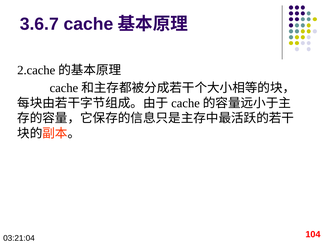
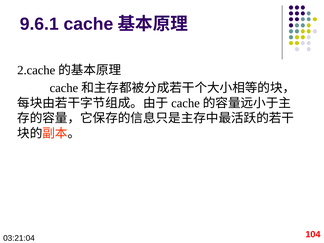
3.6.7: 3.6.7 -> 9.6.1 (39, 24)
